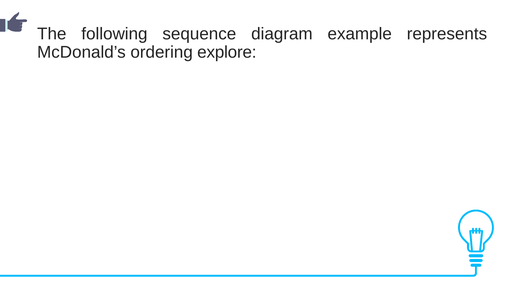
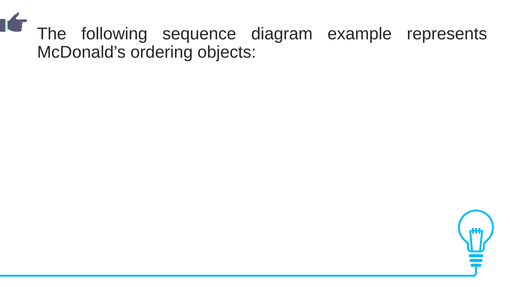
explore: explore -> objects (227, 52)
